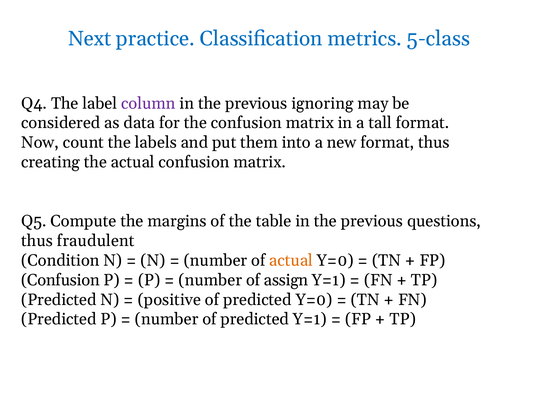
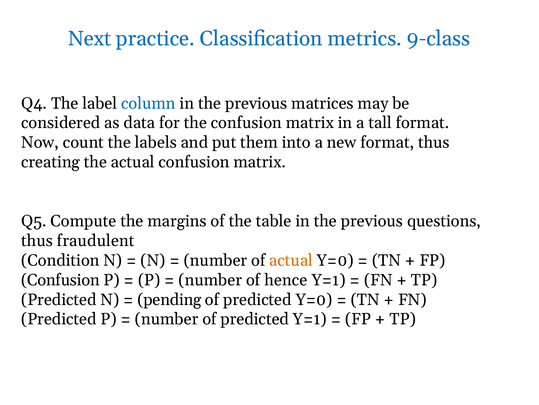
5-class: 5-class -> 9-class (439, 39)
column colour: purple -> blue (148, 103)
ignoring: ignoring -> matrices (322, 103)
assign: assign -> hence (286, 280)
positive: positive -> pending (169, 299)
